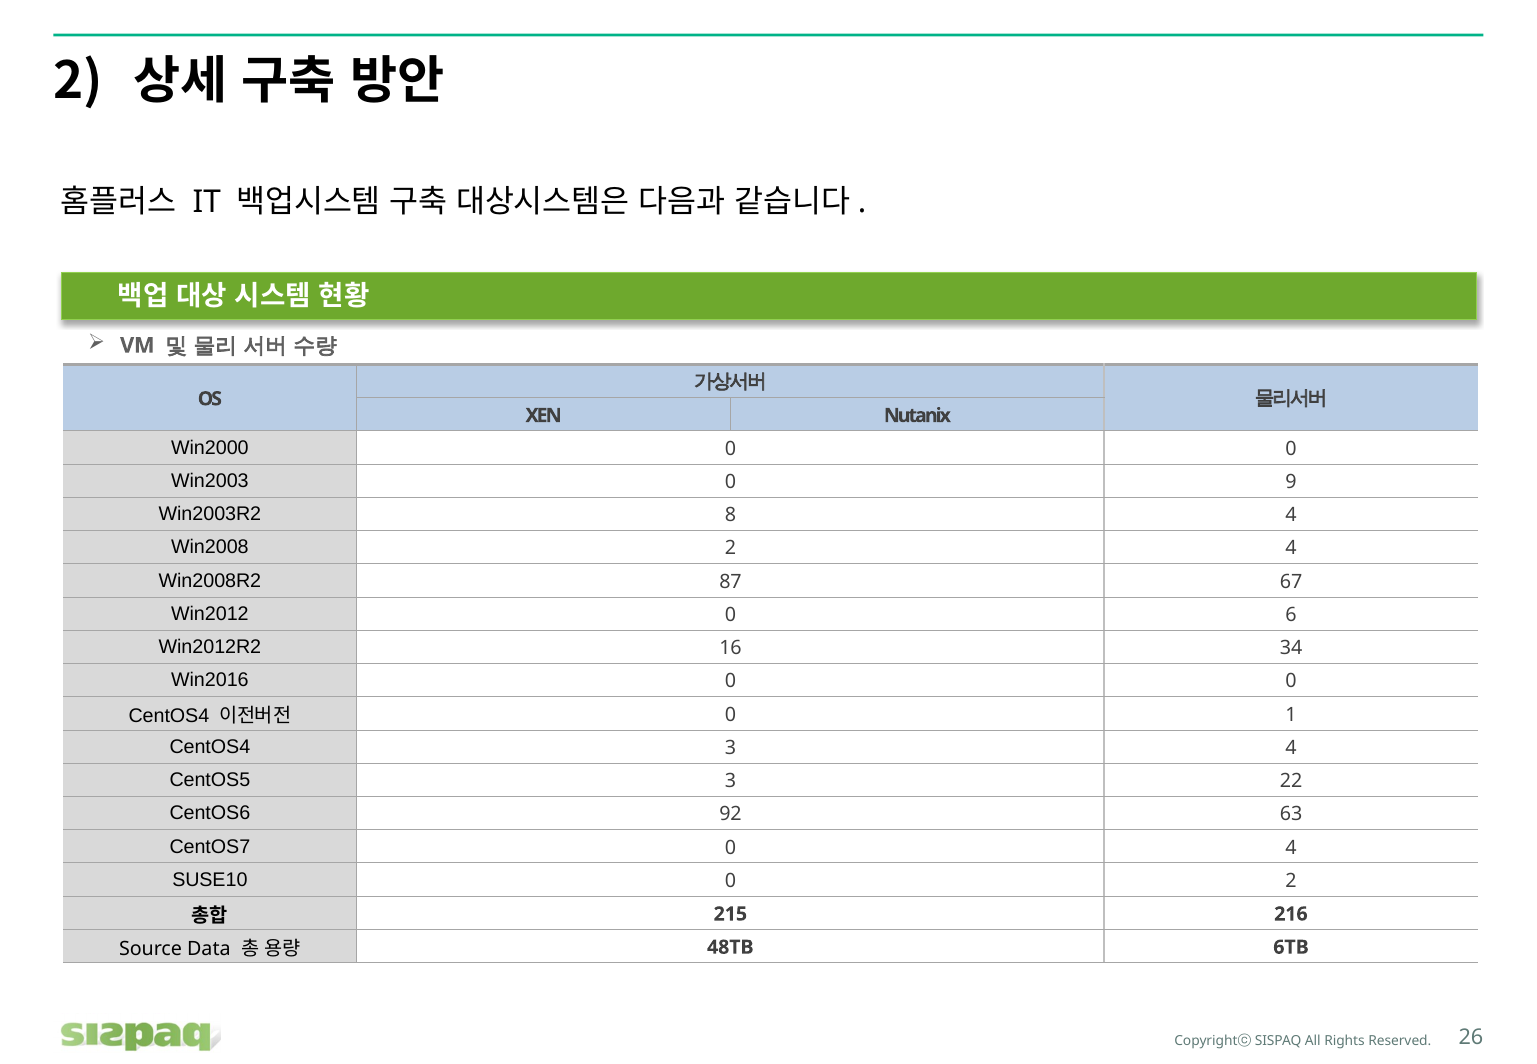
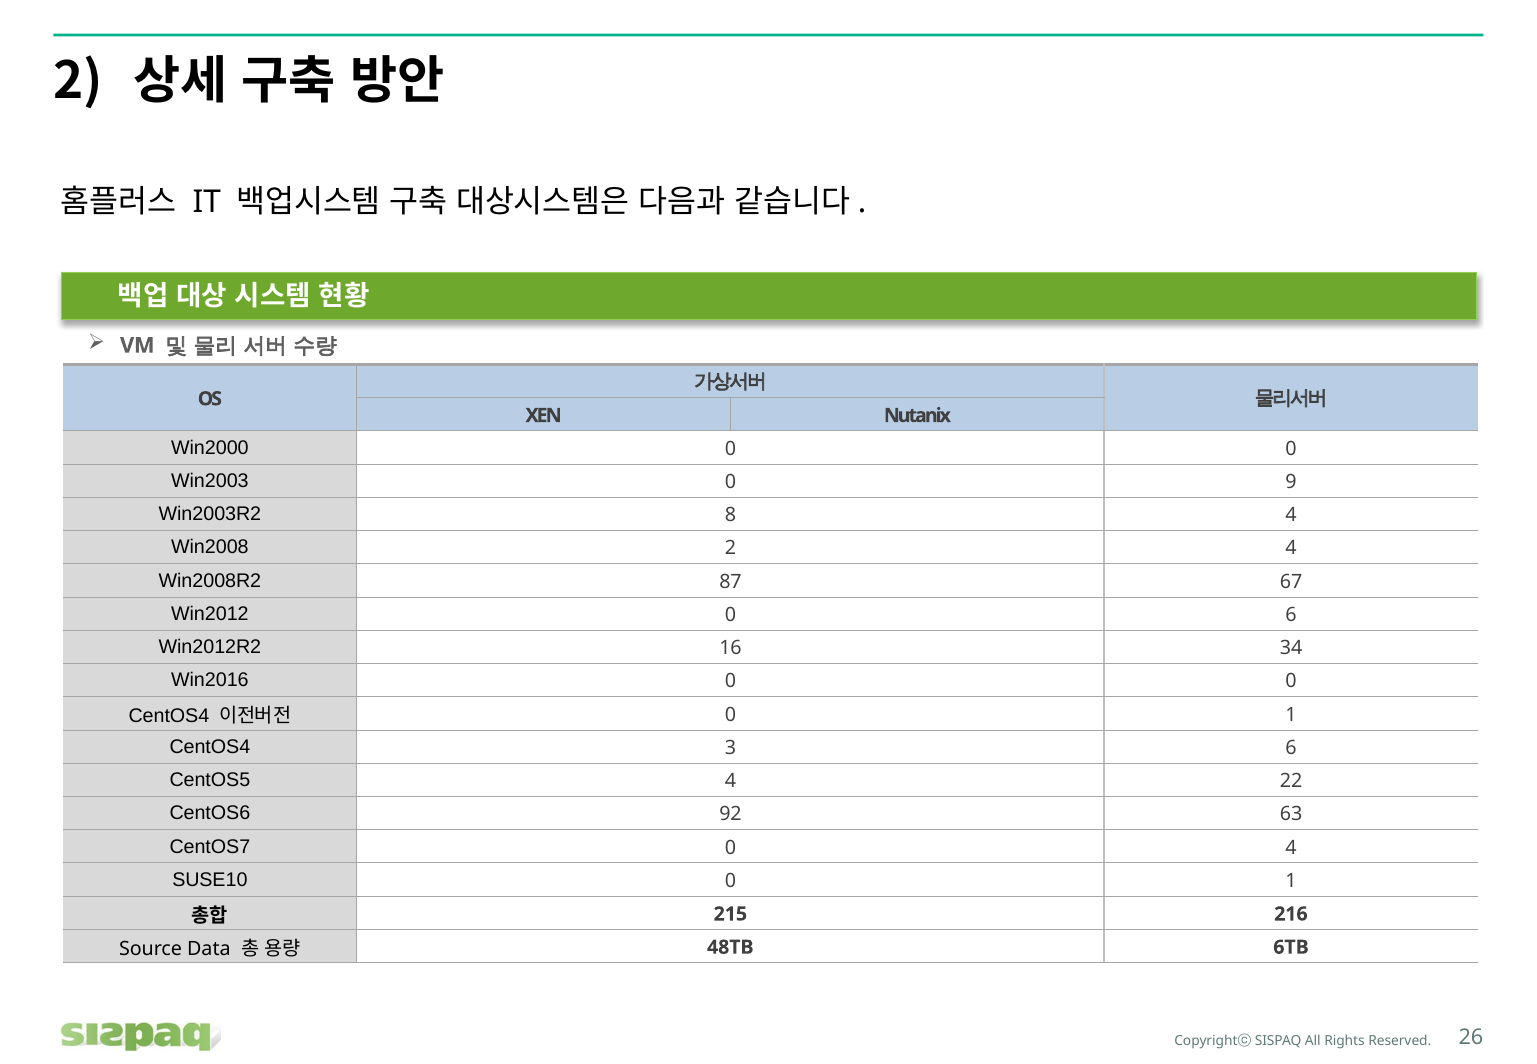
3 4: 4 -> 6 (1291, 748)
CentOS5 3: 3 -> 4 (730, 781)
SUSE10 0 2: 2 -> 1 (1291, 881)
